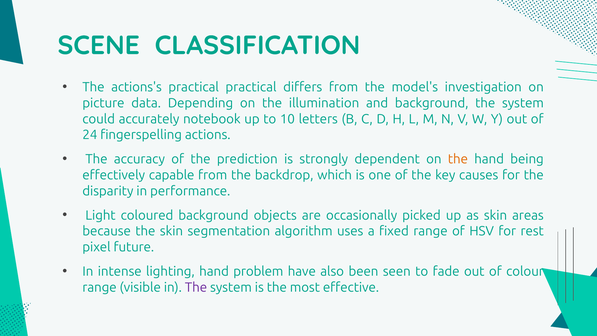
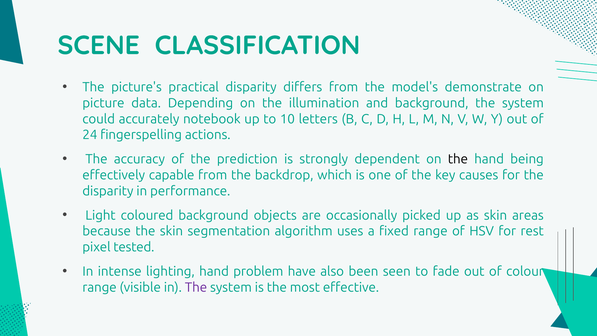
actions's: actions's -> picture's (136, 87)
practical practical: practical -> disparity (251, 87)
investigation: investigation -> demonstrate (483, 87)
the colour: orange -> black (458, 159)
future: future -> tested (134, 247)
